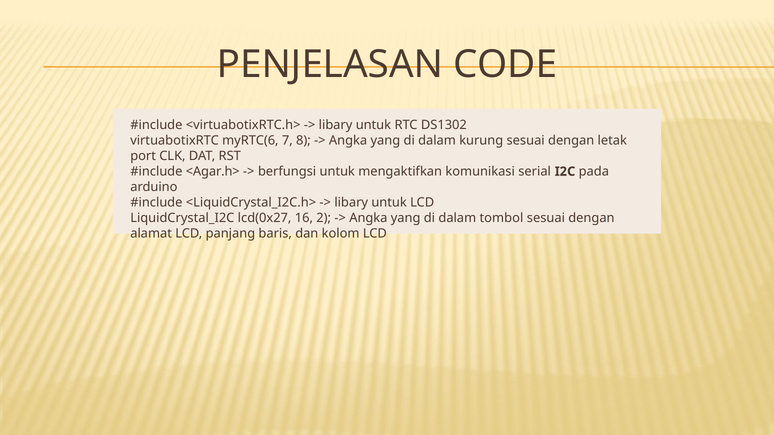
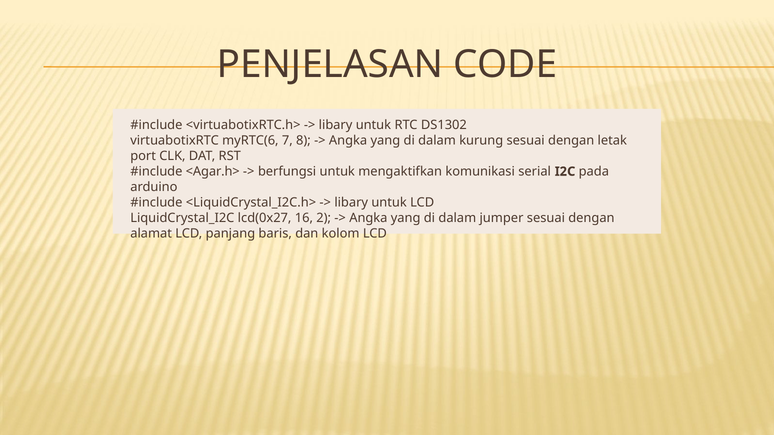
tombol: tombol -> jumper (501, 218)
